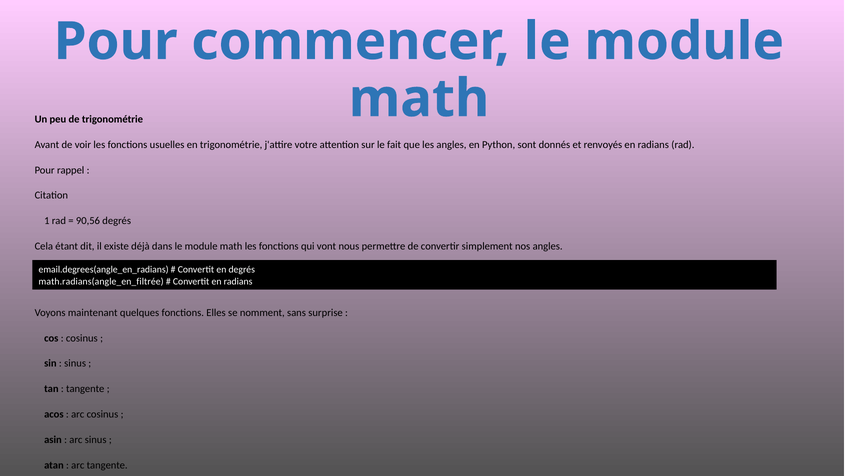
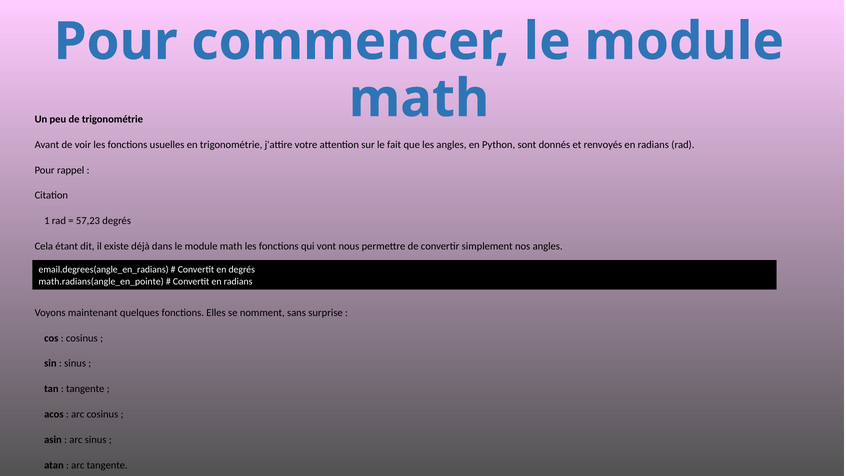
90,56: 90,56 -> 57,23 (88, 221)
math.radians(angle_en_filtrée: math.radians(angle_en_filtrée -> math.radians(angle_en_pointe (101, 281)
